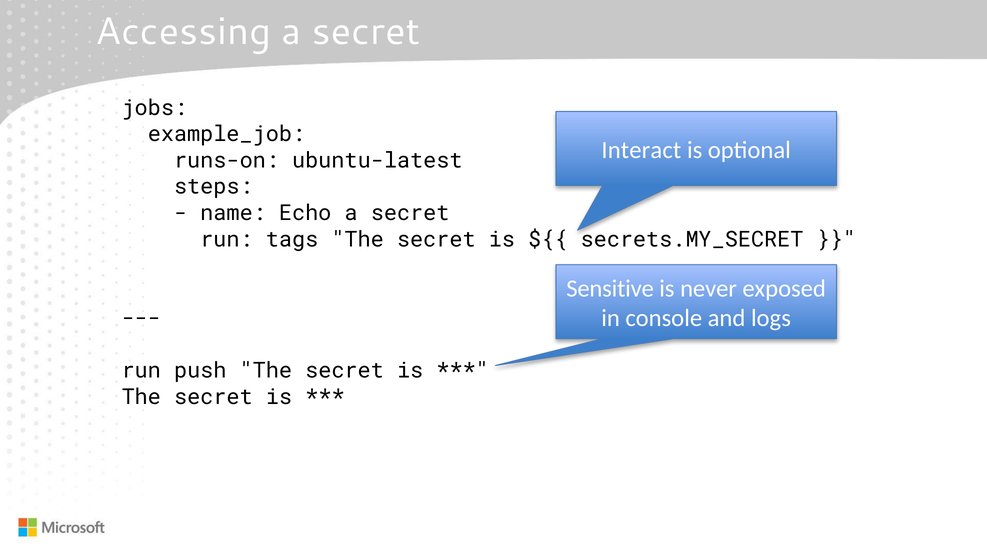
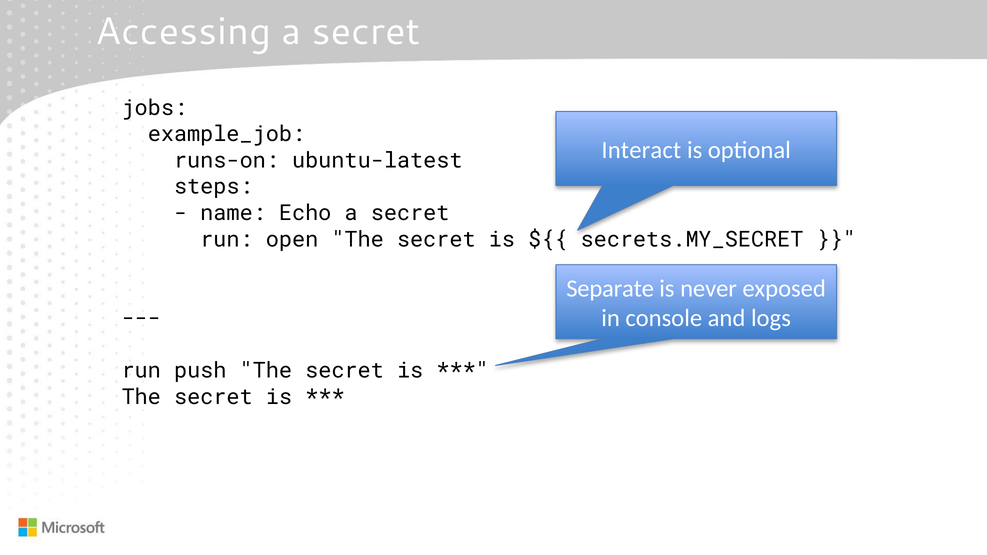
tags: tags -> open (292, 239)
Sensitive: Sensitive -> Separate (610, 289)
